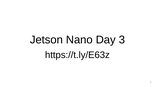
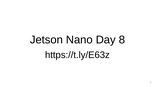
3: 3 -> 8 (122, 40)
